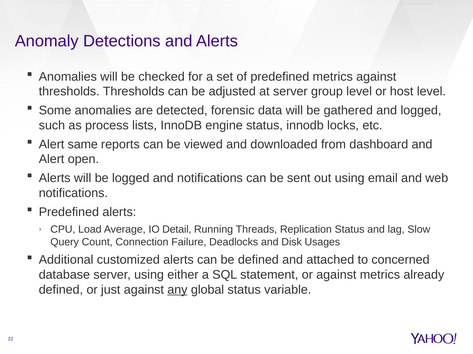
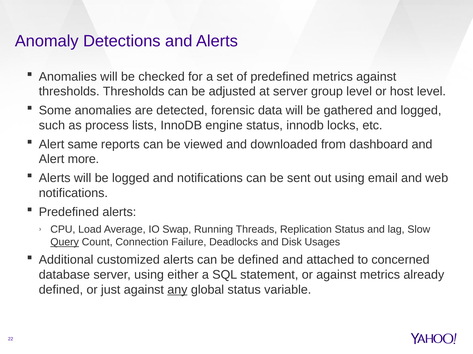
open: open -> more (83, 160)
Detail: Detail -> Swap (177, 230)
Query underline: none -> present (65, 243)
